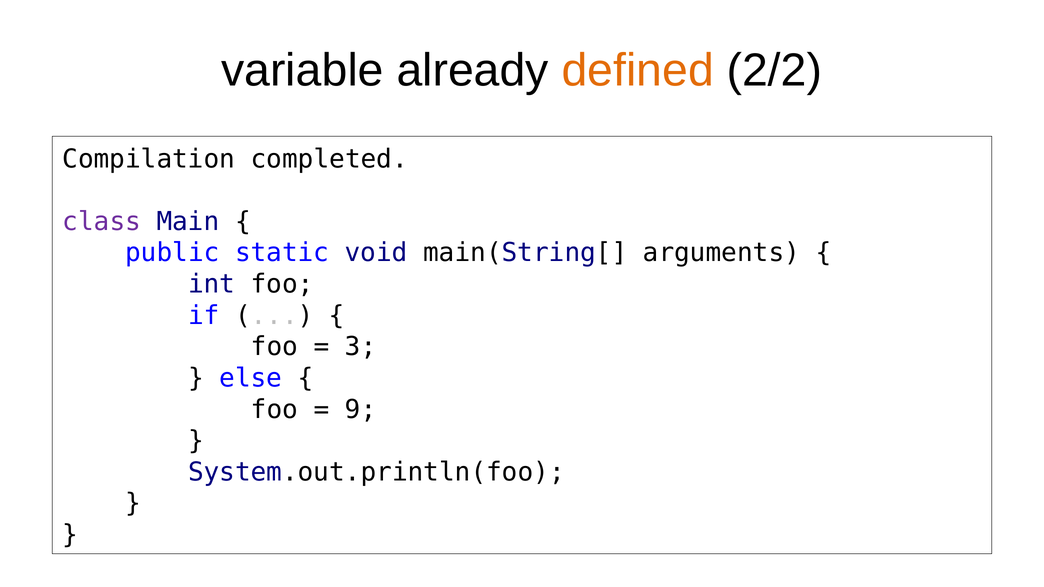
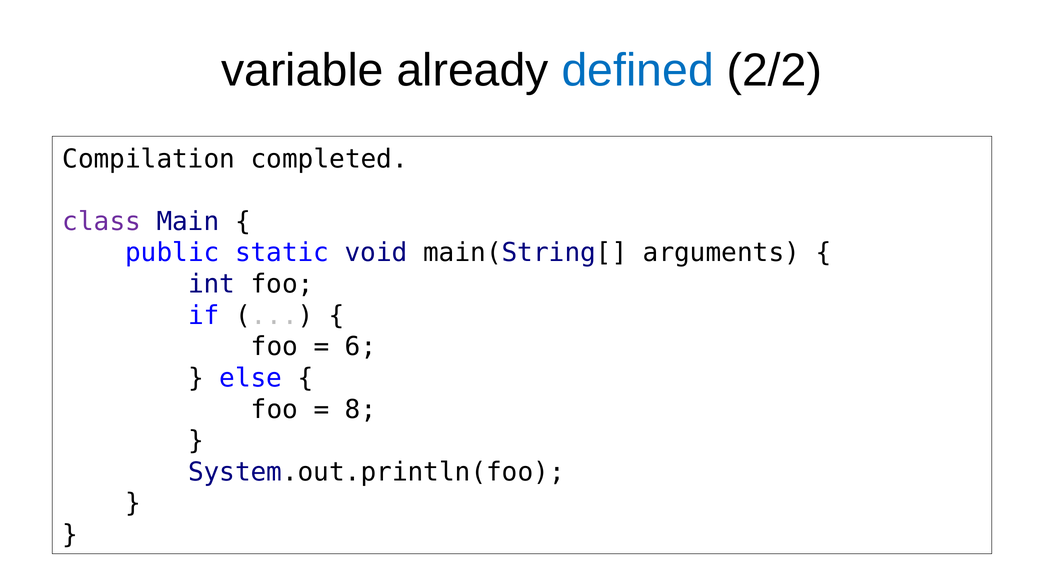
defined colour: orange -> blue (638, 70)
3: 3 -> 6 (361, 347)
9: 9 -> 8 (361, 410)
